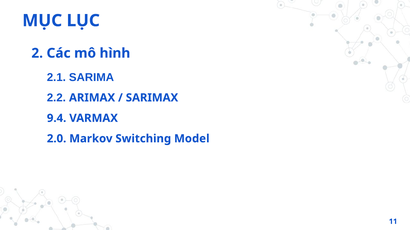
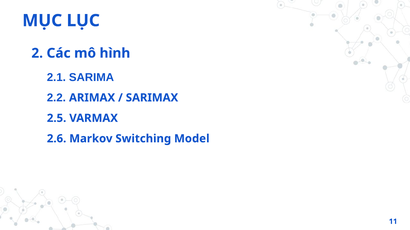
9.4: 9.4 -> 2.5 (57, 118)
2.0: 2.0 -> 2.6 (57, 139)
